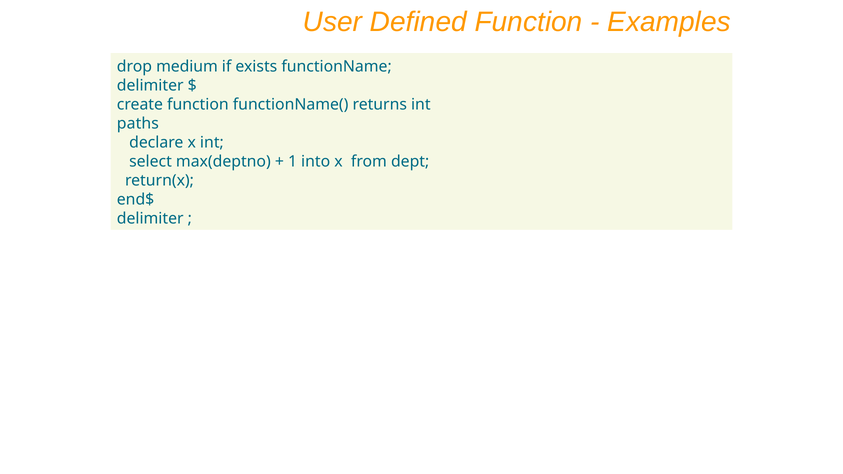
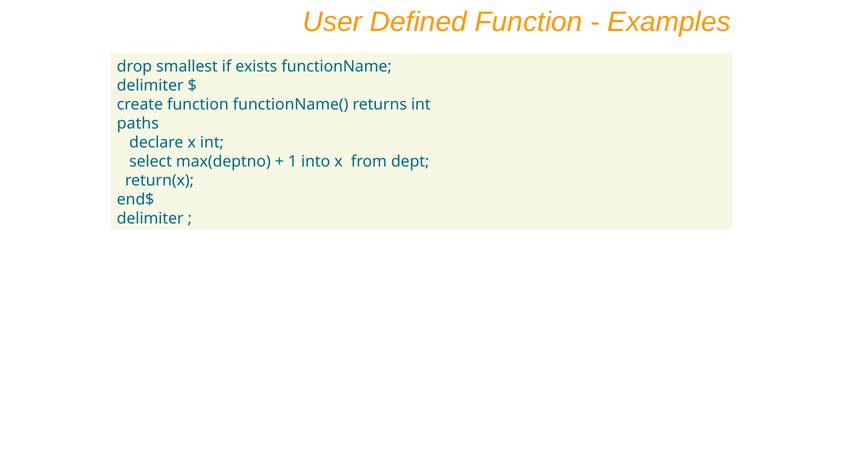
medium: medium -> smallest (187, 67)
